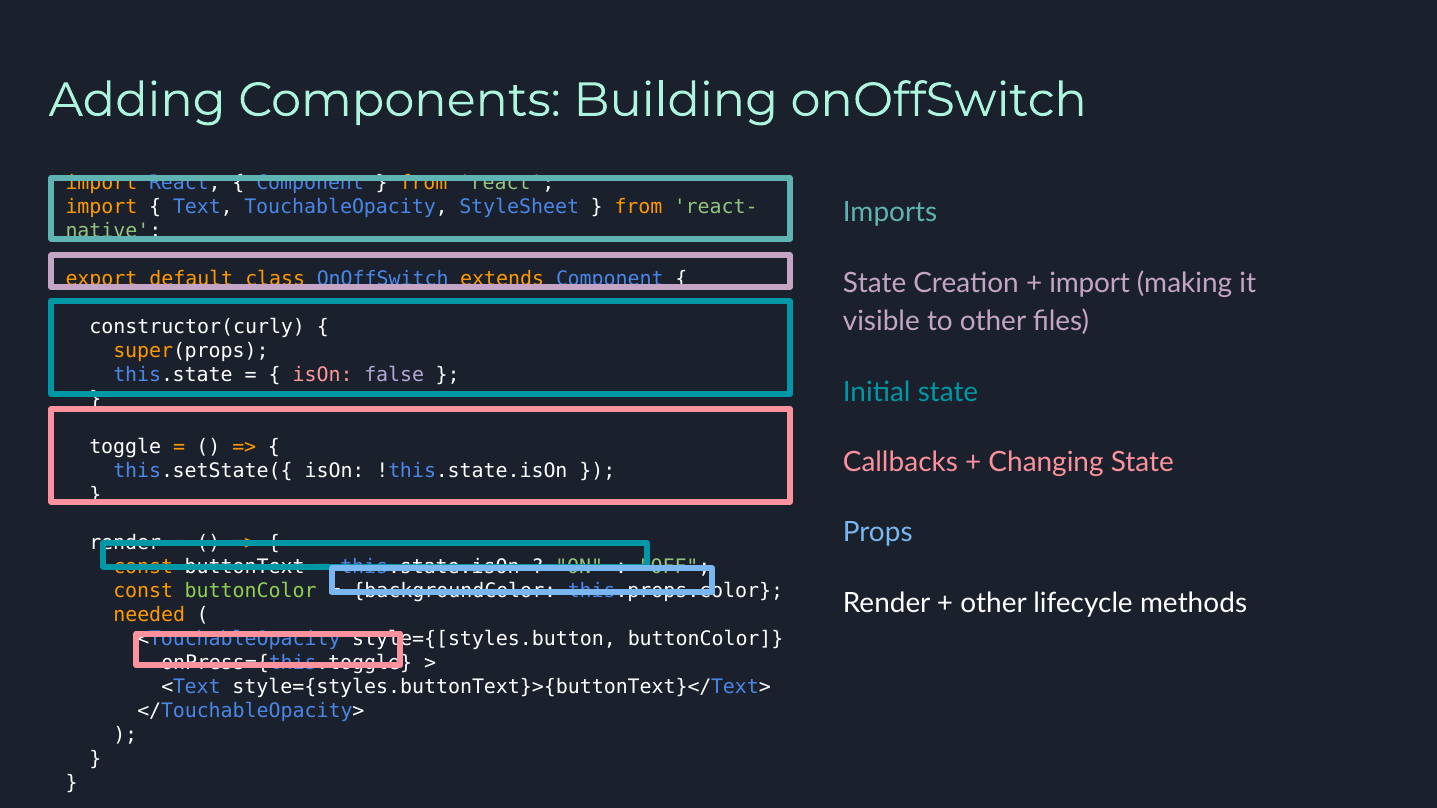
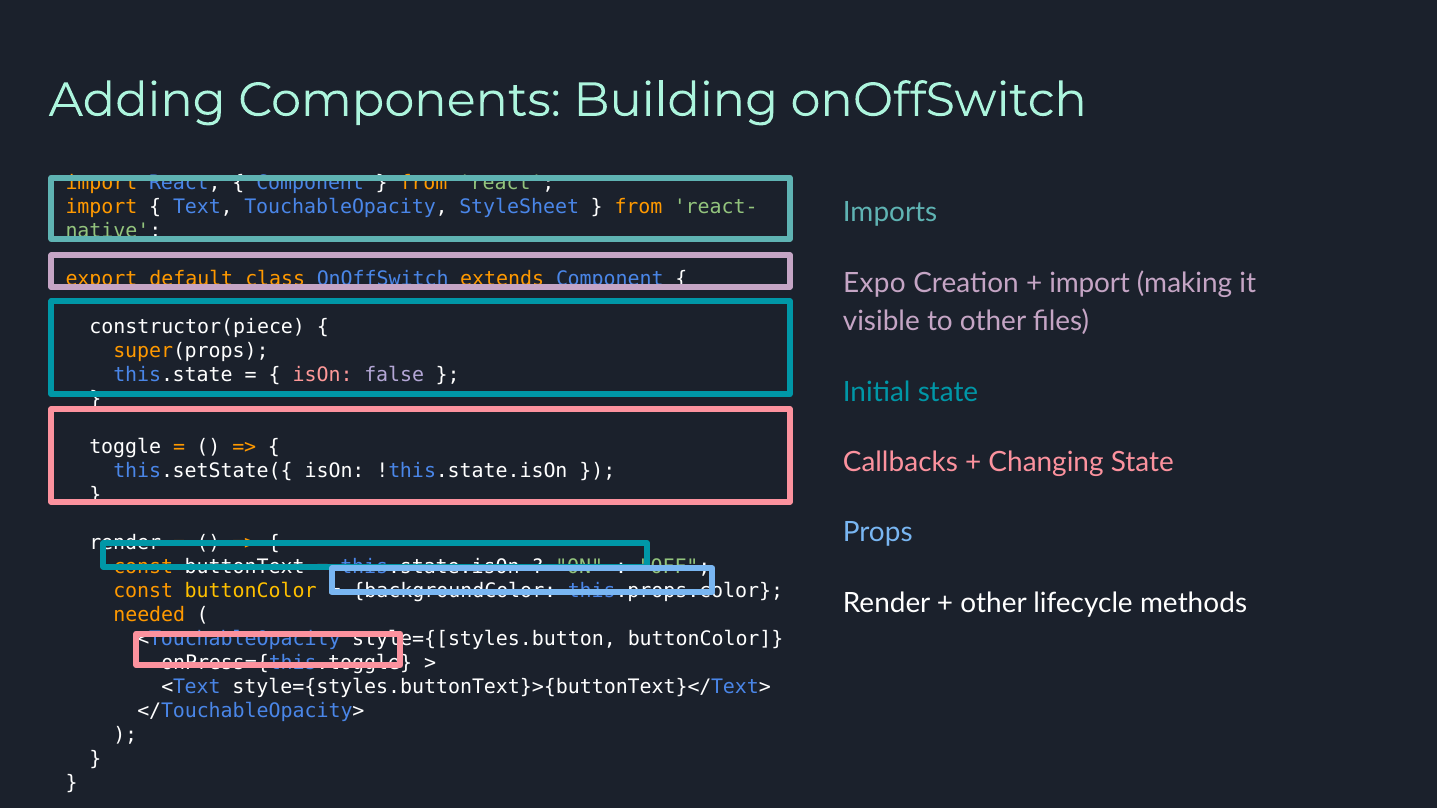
State: State -> Expo (874, 283)
constructor(curly: constructor(curly -> constructor(piece (197, 327)
buttonColor colour: light green -> yellow (251, 591)
